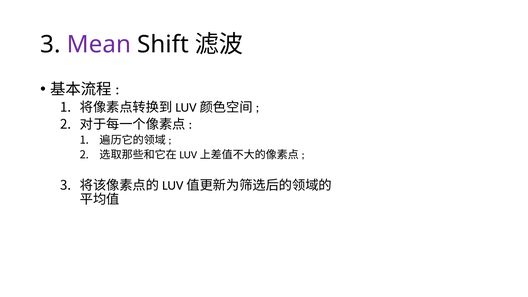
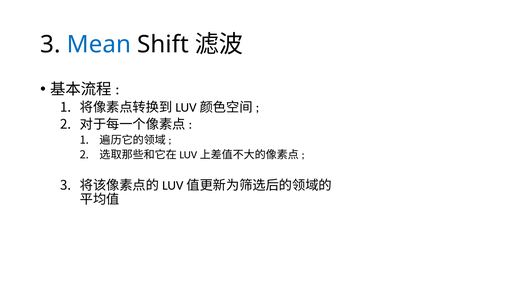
Mean colour: purple -> blue (99, 44)
